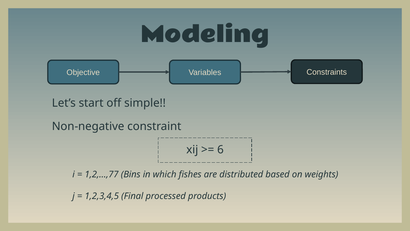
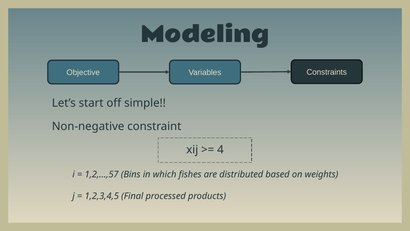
6: 6 -> 4 (220, 150)
1,2,…,77: 1,2,…,77 -> 1,2,…,57 (102, 174)
